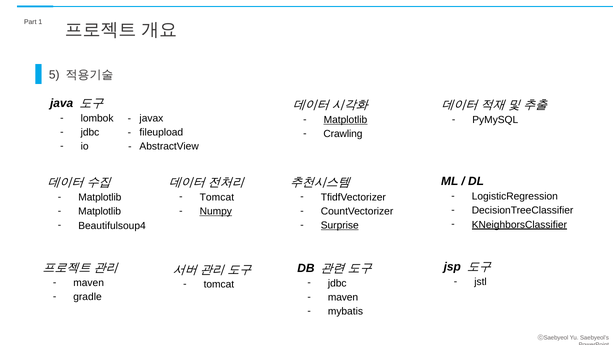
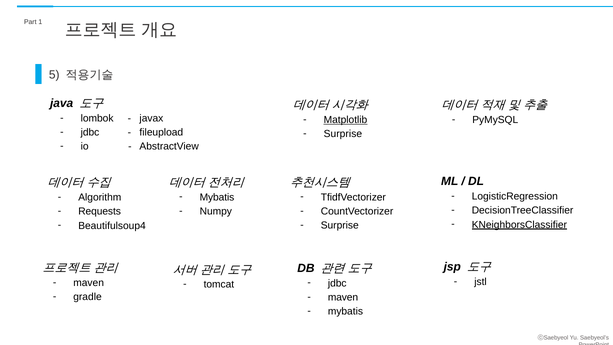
Crawling: Crawling -> Surprise (343, 134)
Tomcat: Tomcat -> Mybatis (217, 197)
Matplotlib: Matplotlib -> Algorithm (100, 197)
Numpy underline: present -> none (216, 211)
Matplotlib: Matplotlib -> Requests (100, 211)
Surprise underline: present -> none (340, 225)
